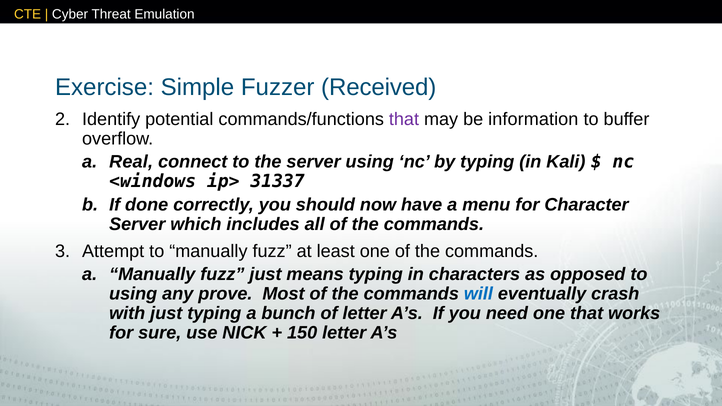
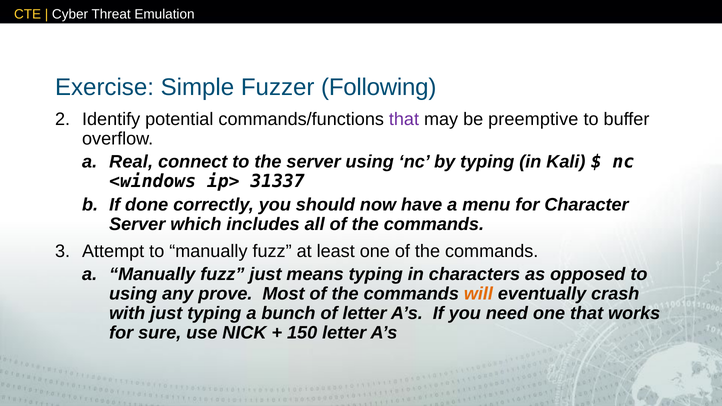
Received: Received -> Following (379, 87)
information: information -> preemptive (533, 119)
will colour: blue -> orange (478, 294)
